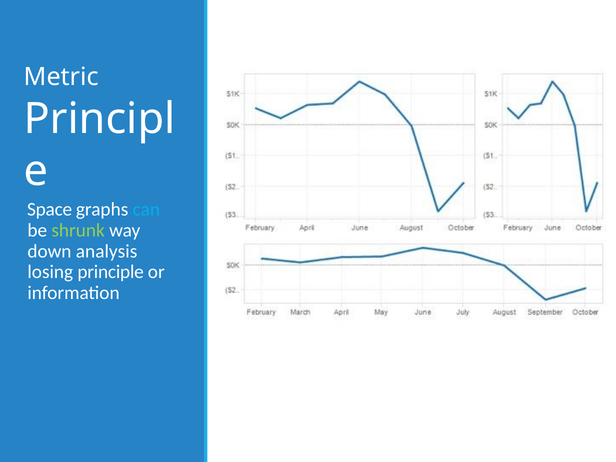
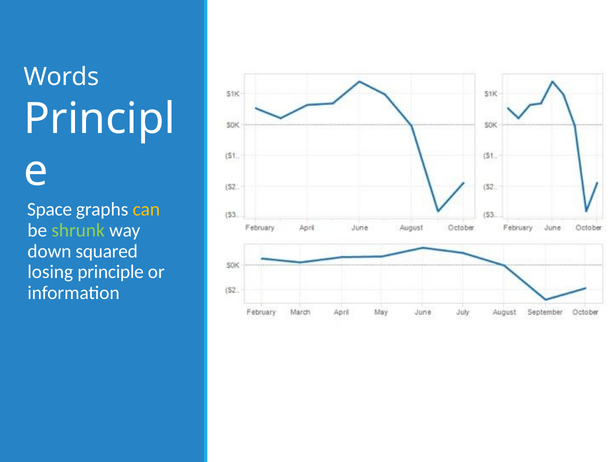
Metric: Metric -> Words (61, 77)
can colour: light blue -> yellow (146, 210)
analysis: analysis -> squared (107, 251)
